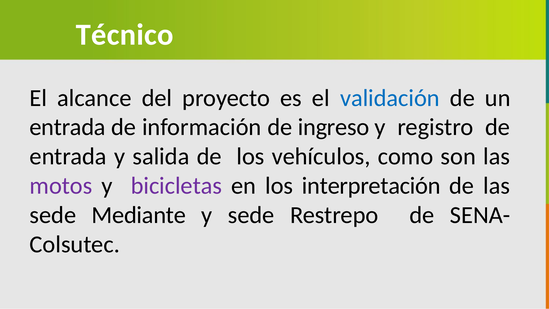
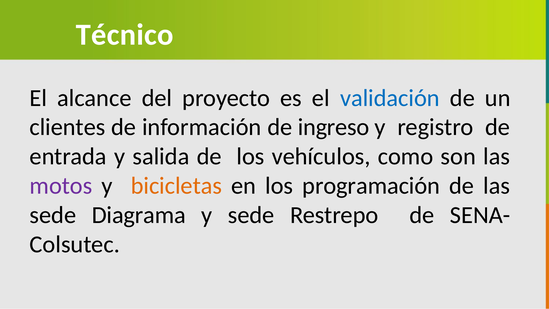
entrada: entrada -> clientes (67, 127)
bicicletas colour: purple -> orange (176, 186)
interpretación: interpretación -> programación (371, 186)
Mediante: Mediante -> Diagrama (139, 215)
